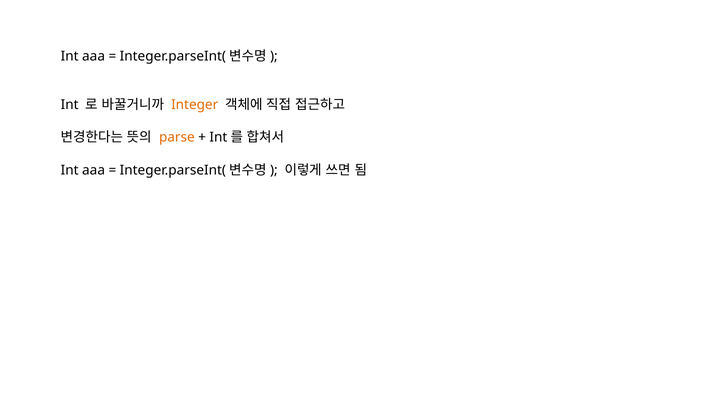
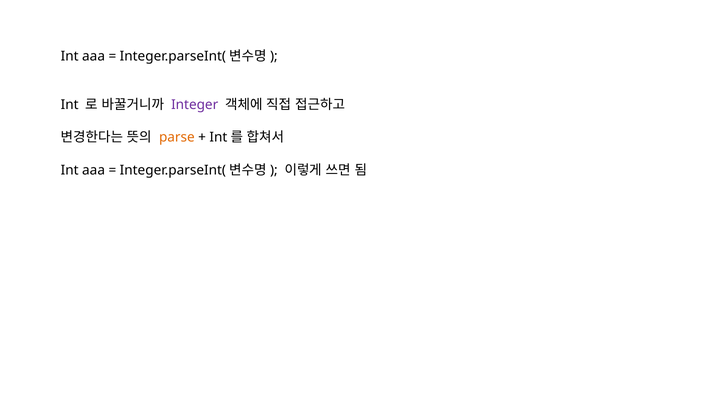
Integer colour: orange -> purple (195, 105)
